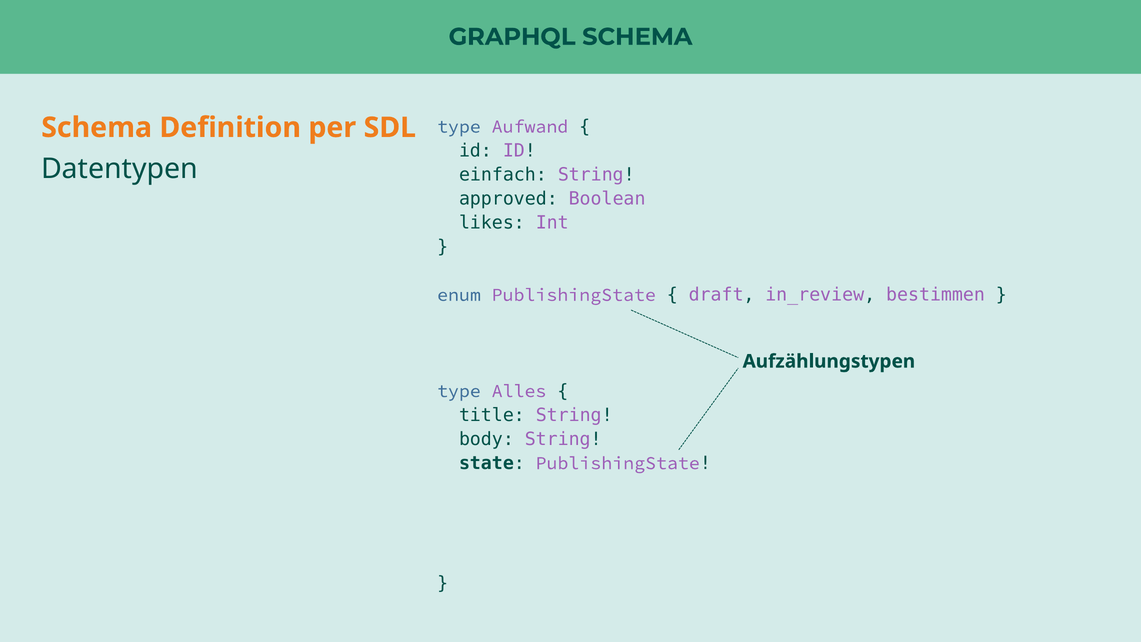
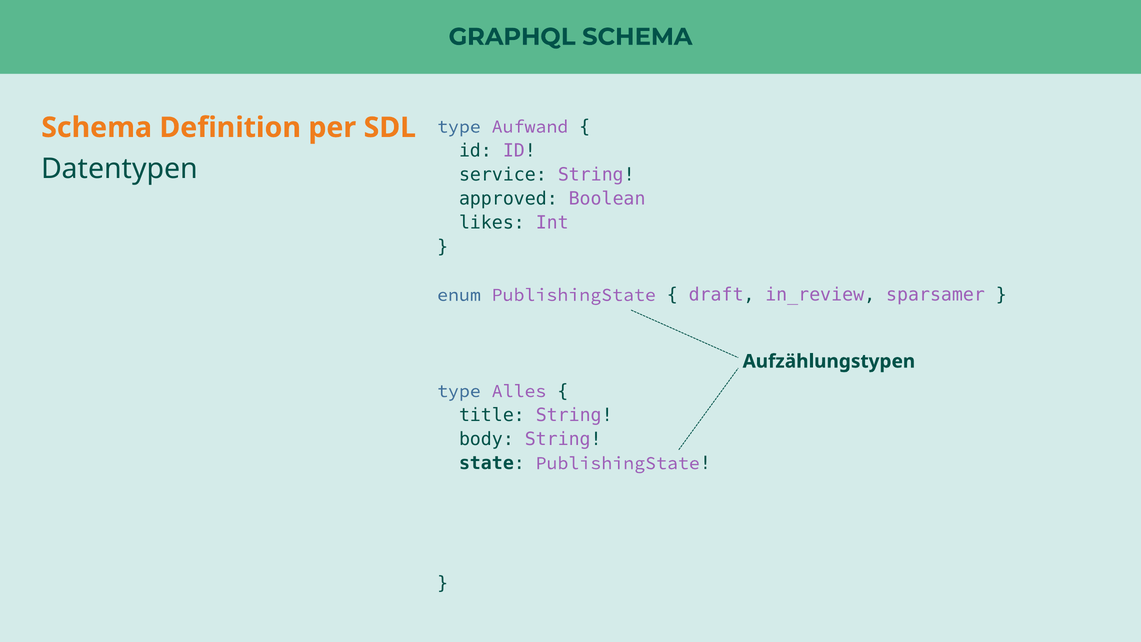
einfach: einfach -> service (503, 175)
bestimmen: bestimmen -> sparsamer (936, 295)
